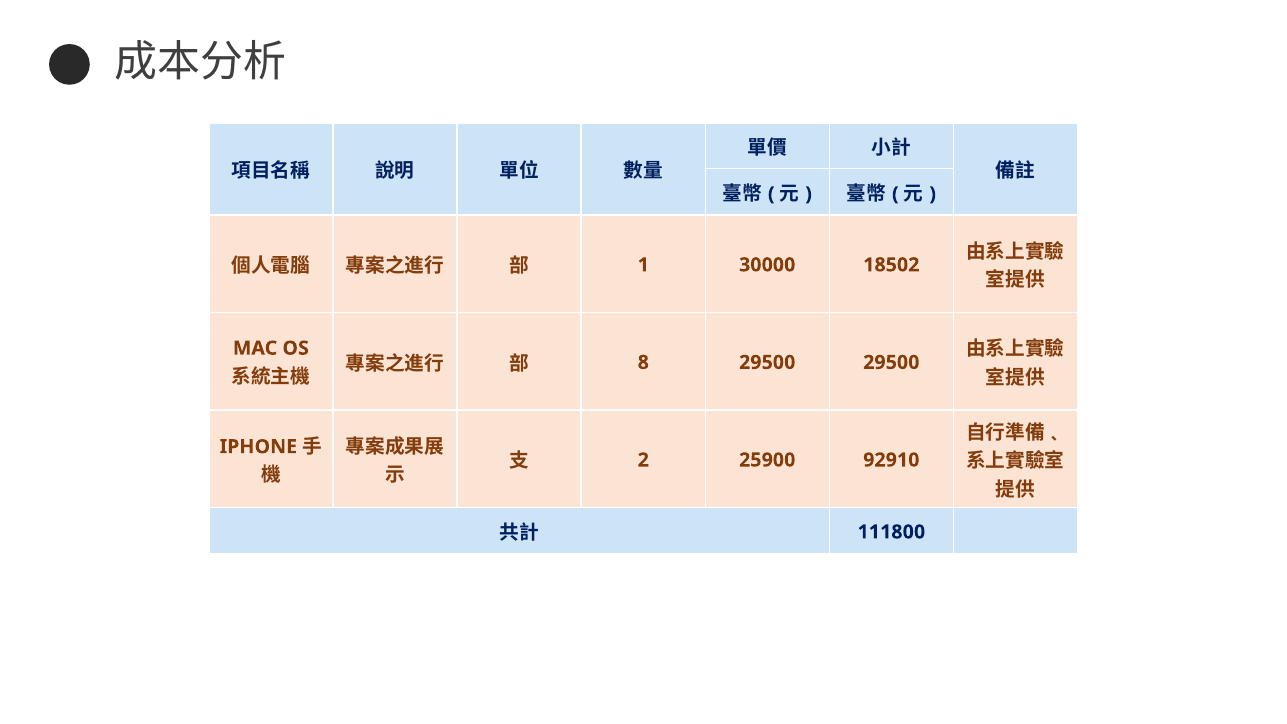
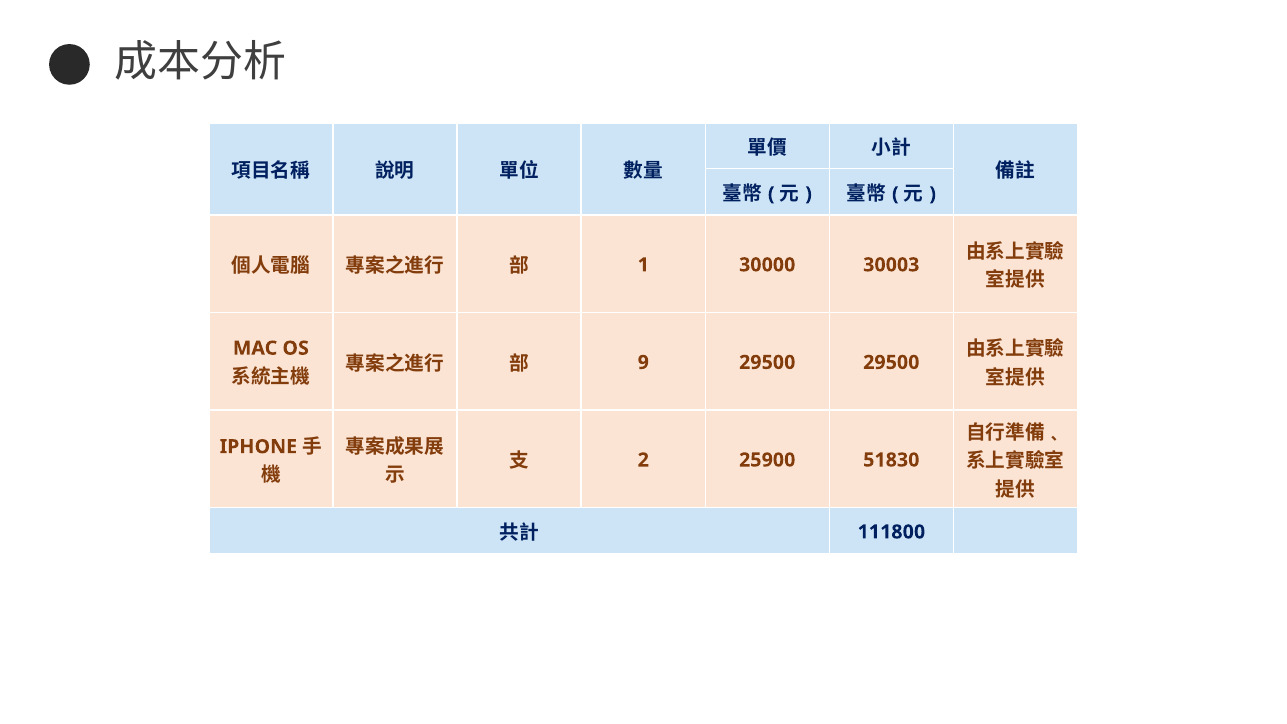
18502: 18502 -> 30003 (891, 265)
8: 8 -> 9 (643, 363)
92910: 92910 -> 51830 (891, 460)
